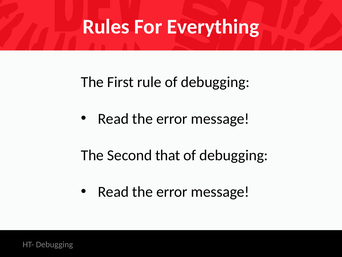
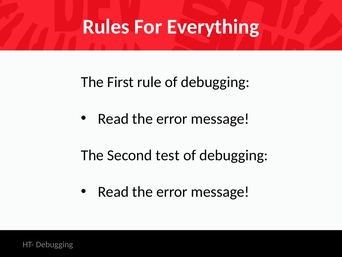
that: that -> test (168, 155)
